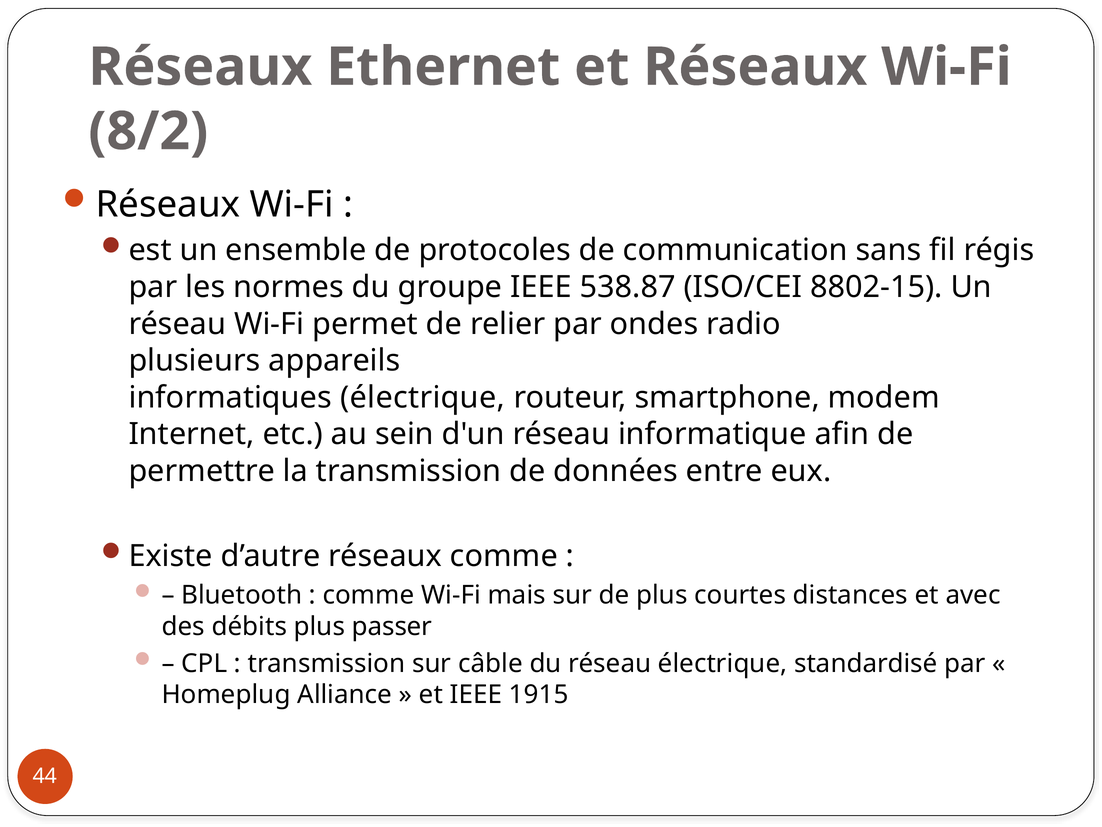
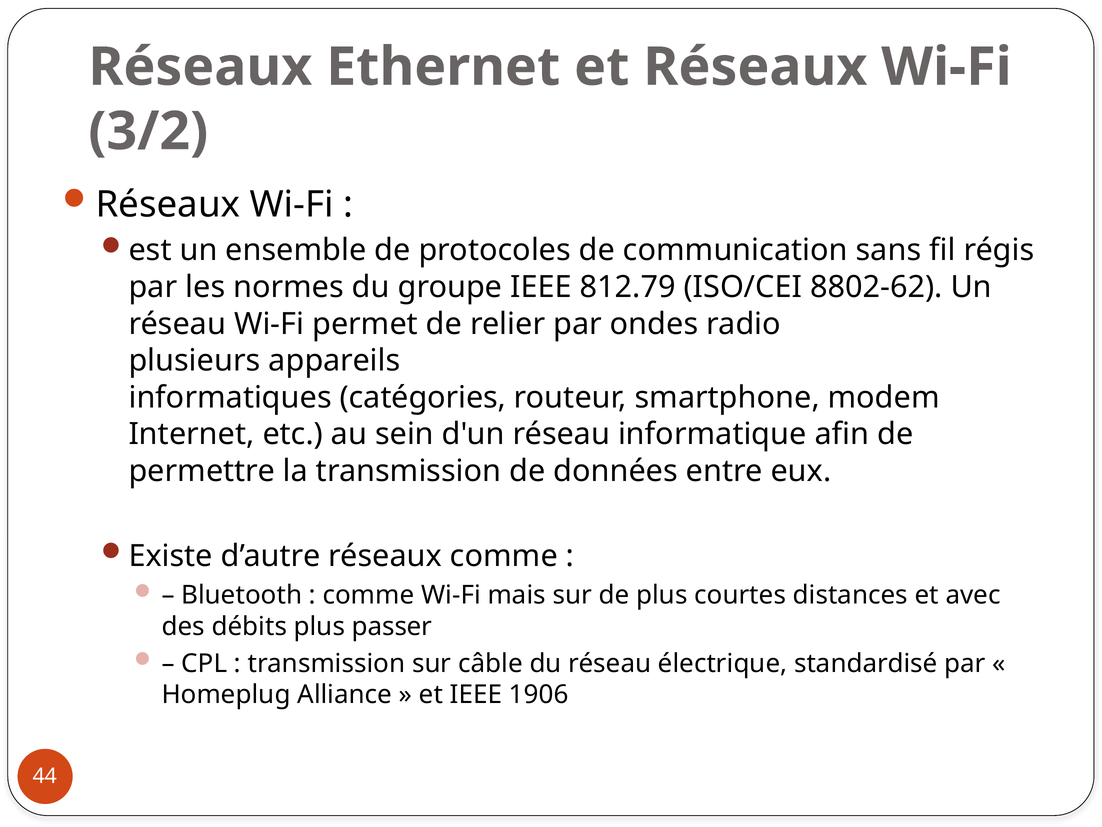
8/2: 8/2 -> 3/2 (148, 131)
538.87: 538.87 -> 812.79 (628, 287)
8802-15: 8802-15 -> 8802-62 (876, 287)
informatiques électrique: électrique -> catégories (423, 397)
1915: 1915 -> 1906 (539, 694)
